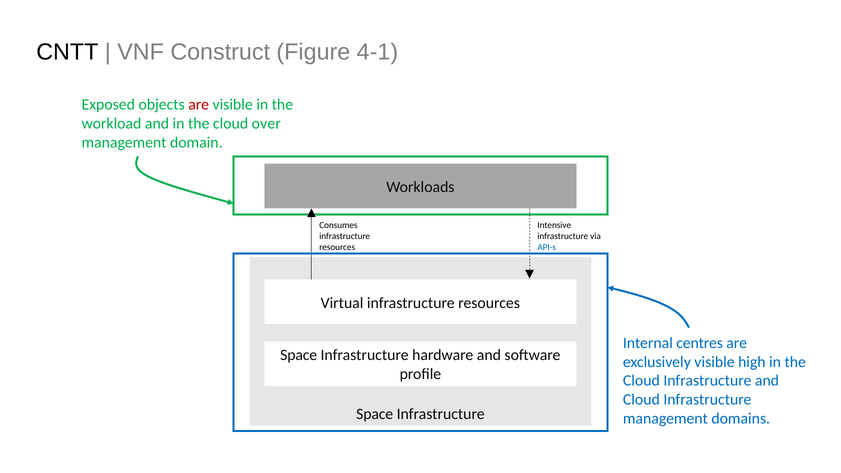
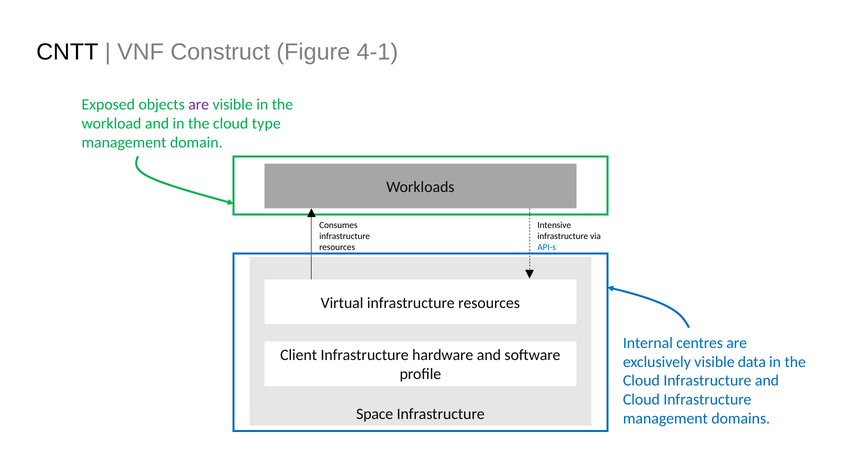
are colour: red -> purple (199, 105)
over: over -> type (266, 124)
Space: Space -> Client (299, 355)
high: high -> data (752, 362)
